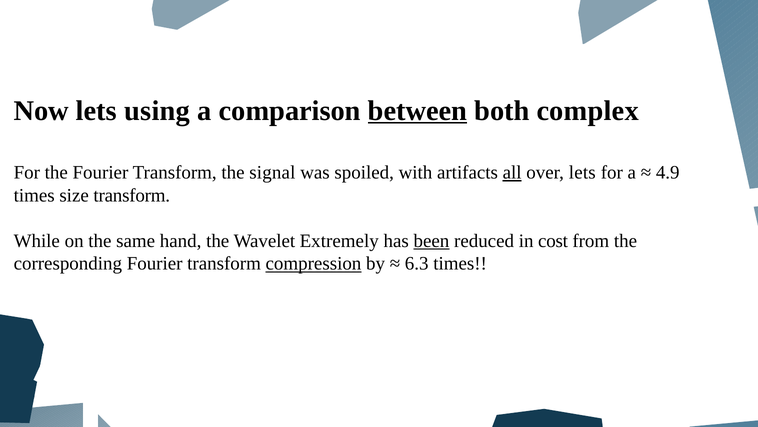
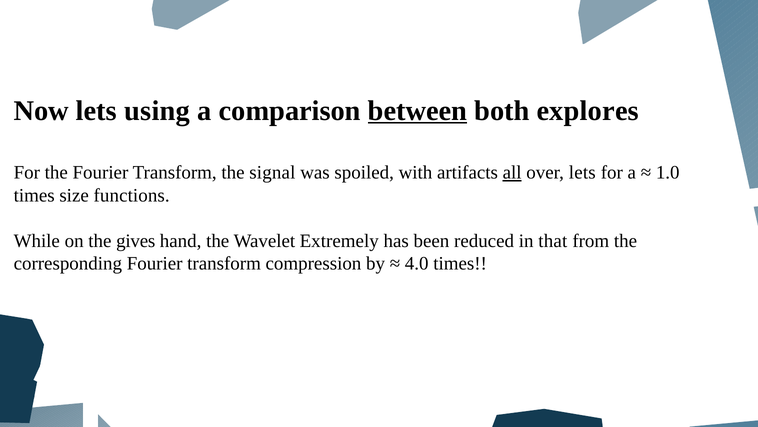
complex: complex -> explores (588, 110)
4.9: 4.9 -> 1.0 (668, 172)
size transform: transform -> functions (132, 195)
same: same -> gives (136, 241)
been underline: present -> none (431, 241)
cost: cost -> that (553, 241)
compression underline: present -> none (313, 263)
6.3: 6.3 -> 4.0 (417, 263)
